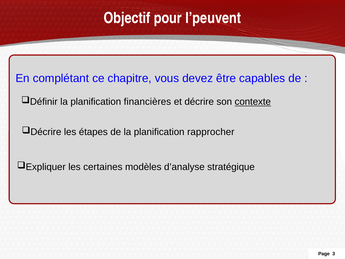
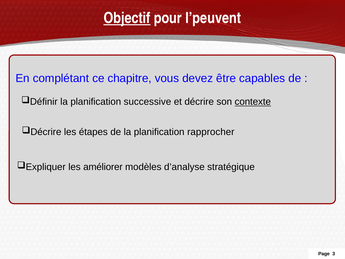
Objectif underline: none -> present (127, 18)
financières: financières -> successive (147, 102)
certaines: certaines -> améliorer (103, 167)
